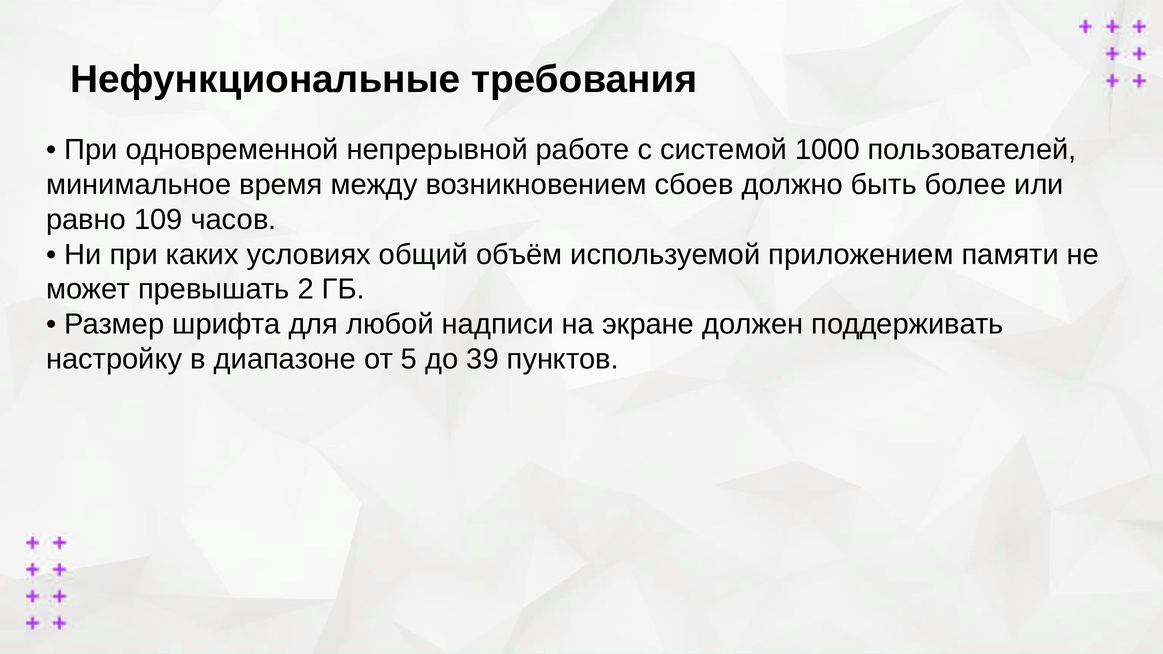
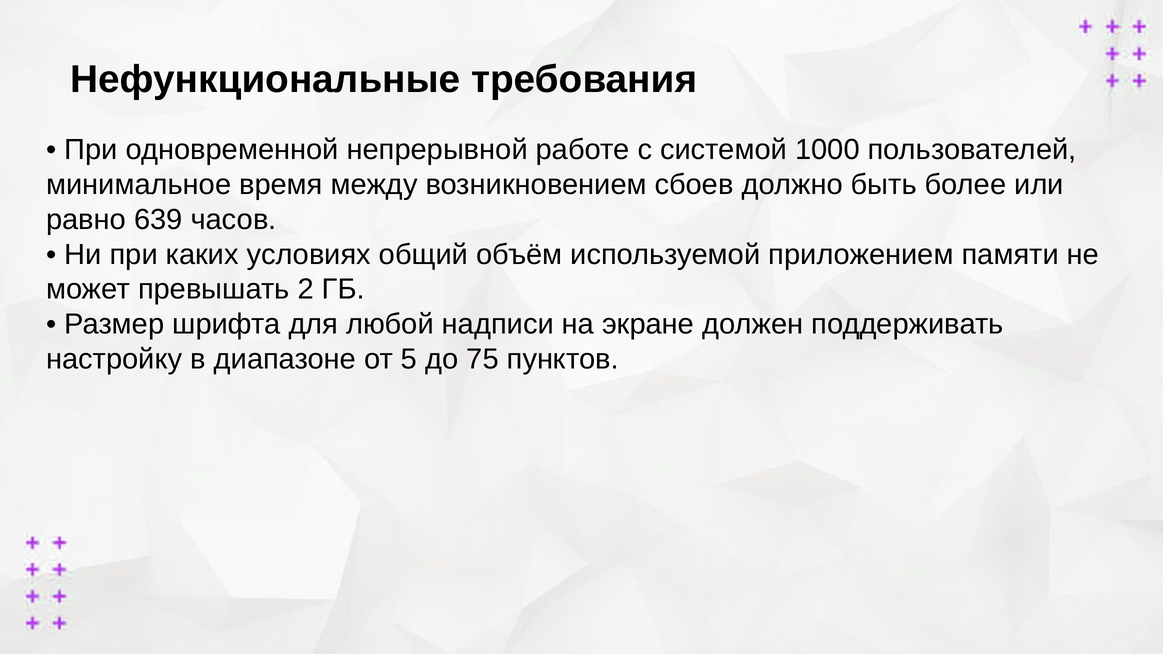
109: 109 -> 639 (158, 220)
39: 39 -> 75 (483, 359)
